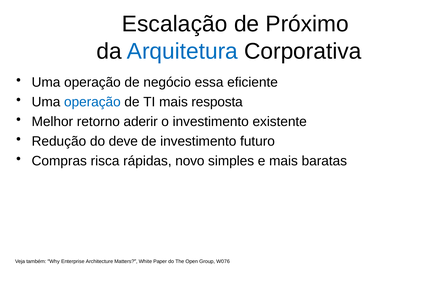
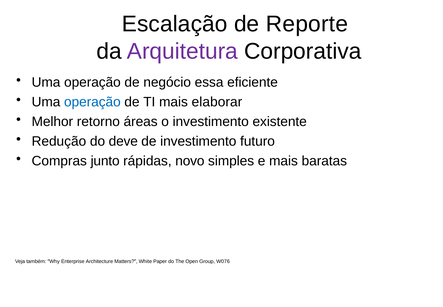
Próximo: Próximo -> Reporte (307, 24)
Arquitetura colour: blue -> purple (182, 51)
resposta: resposta -> elaborar (217, 102)
aderir: aderir -> áreas (141, 122)
risca: risca -> junto (105, 161)
